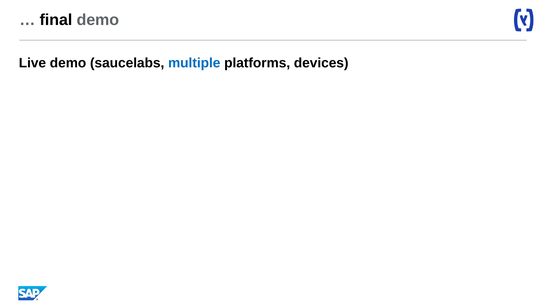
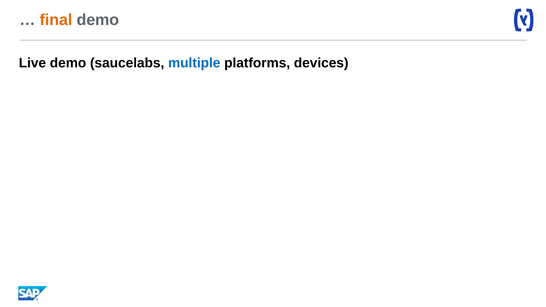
final colour: black -> orange (56, 20)
